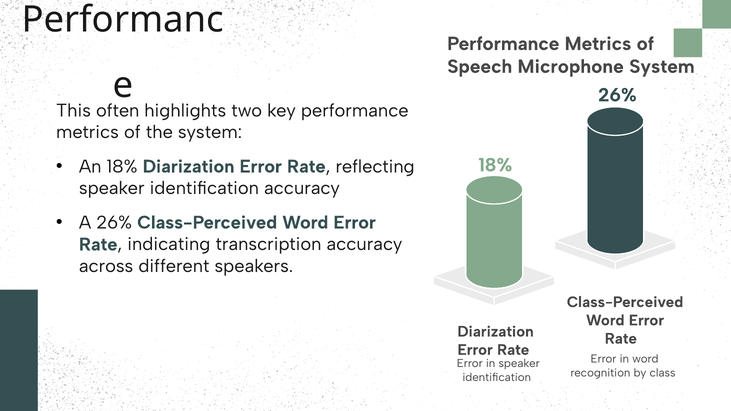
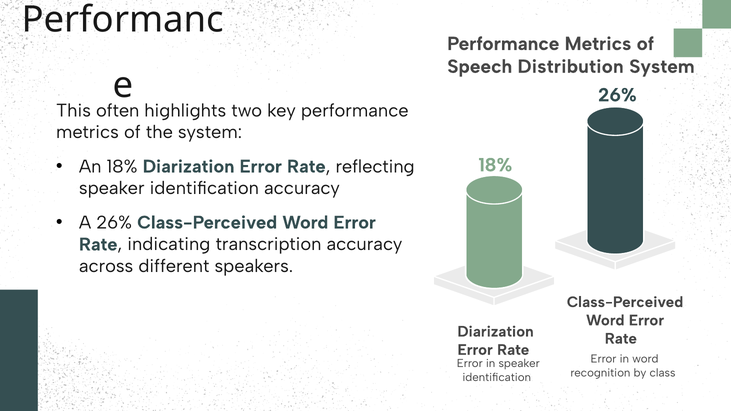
Microphone: Microphone -> Distribution (571, 67)
